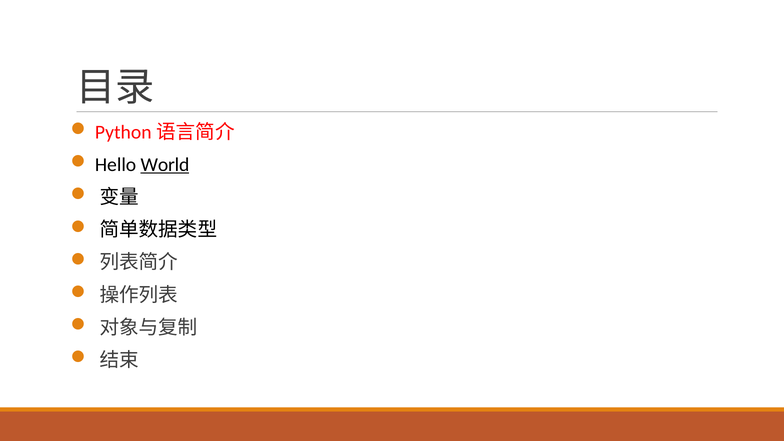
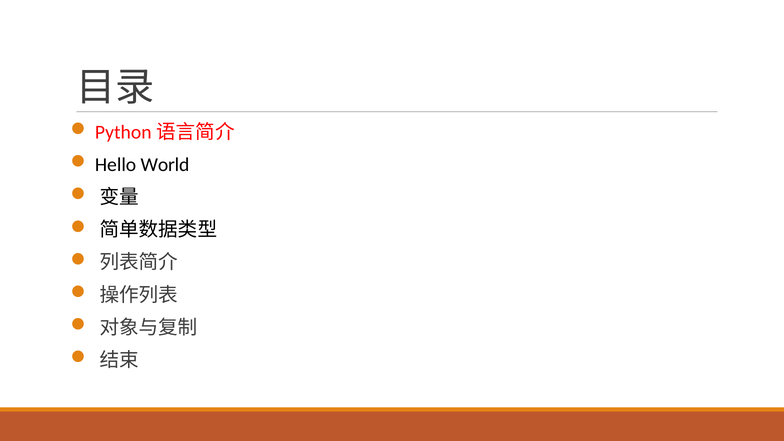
World underline: present -> none (165, 165)
